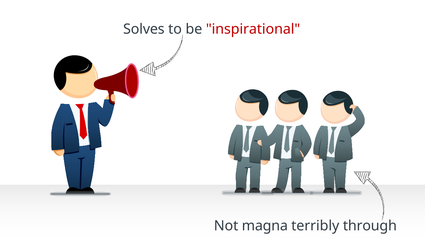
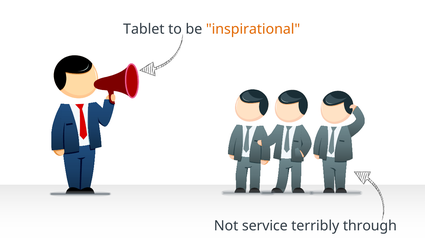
Solves: Solves -> Tablet (144, 29)
inspirational colour: red -> orange (253, 29)
magna: magna -> service (265, 226)
